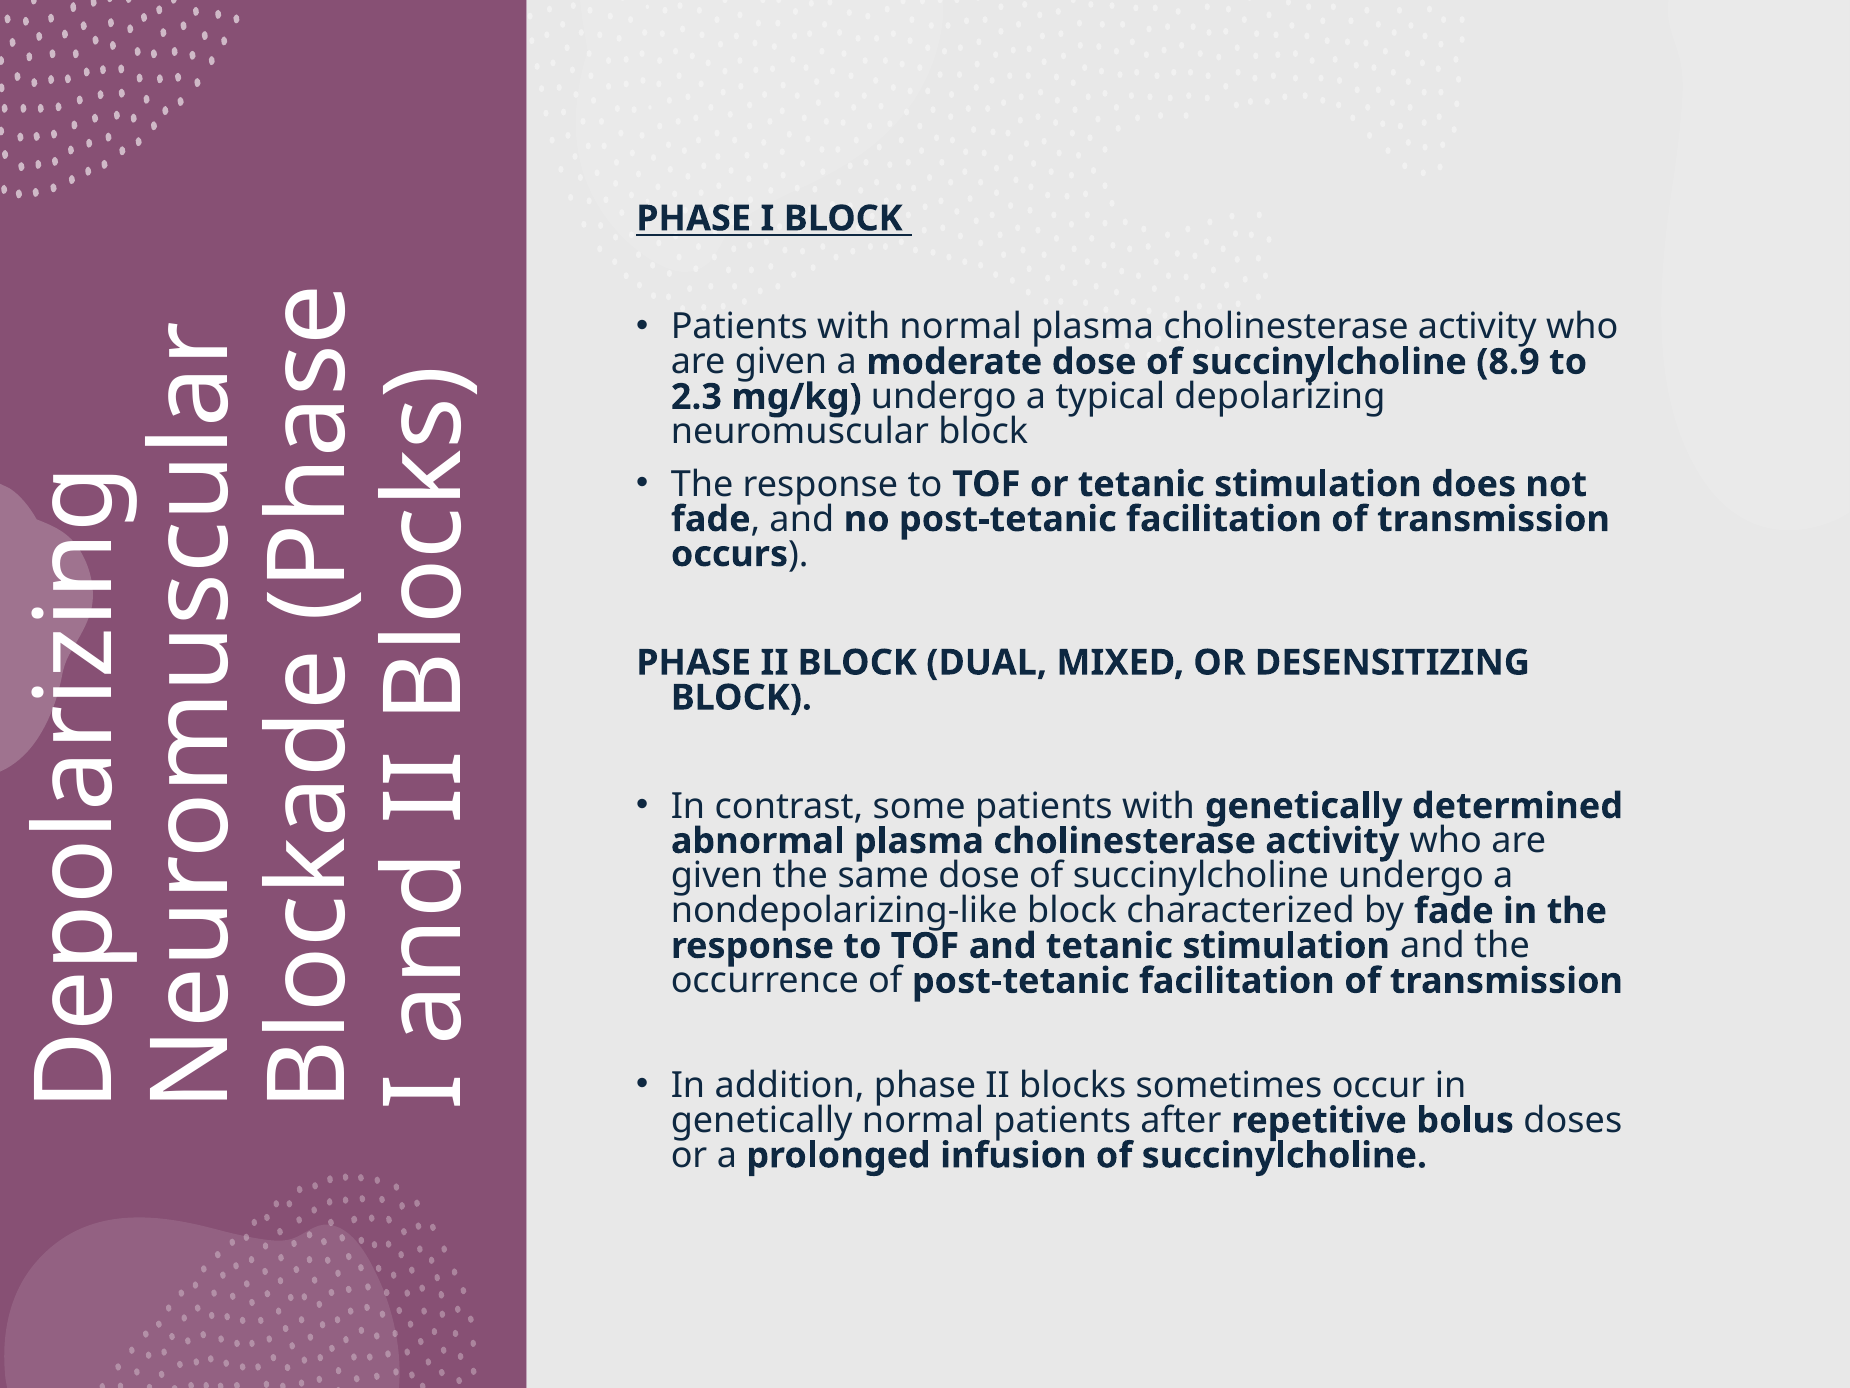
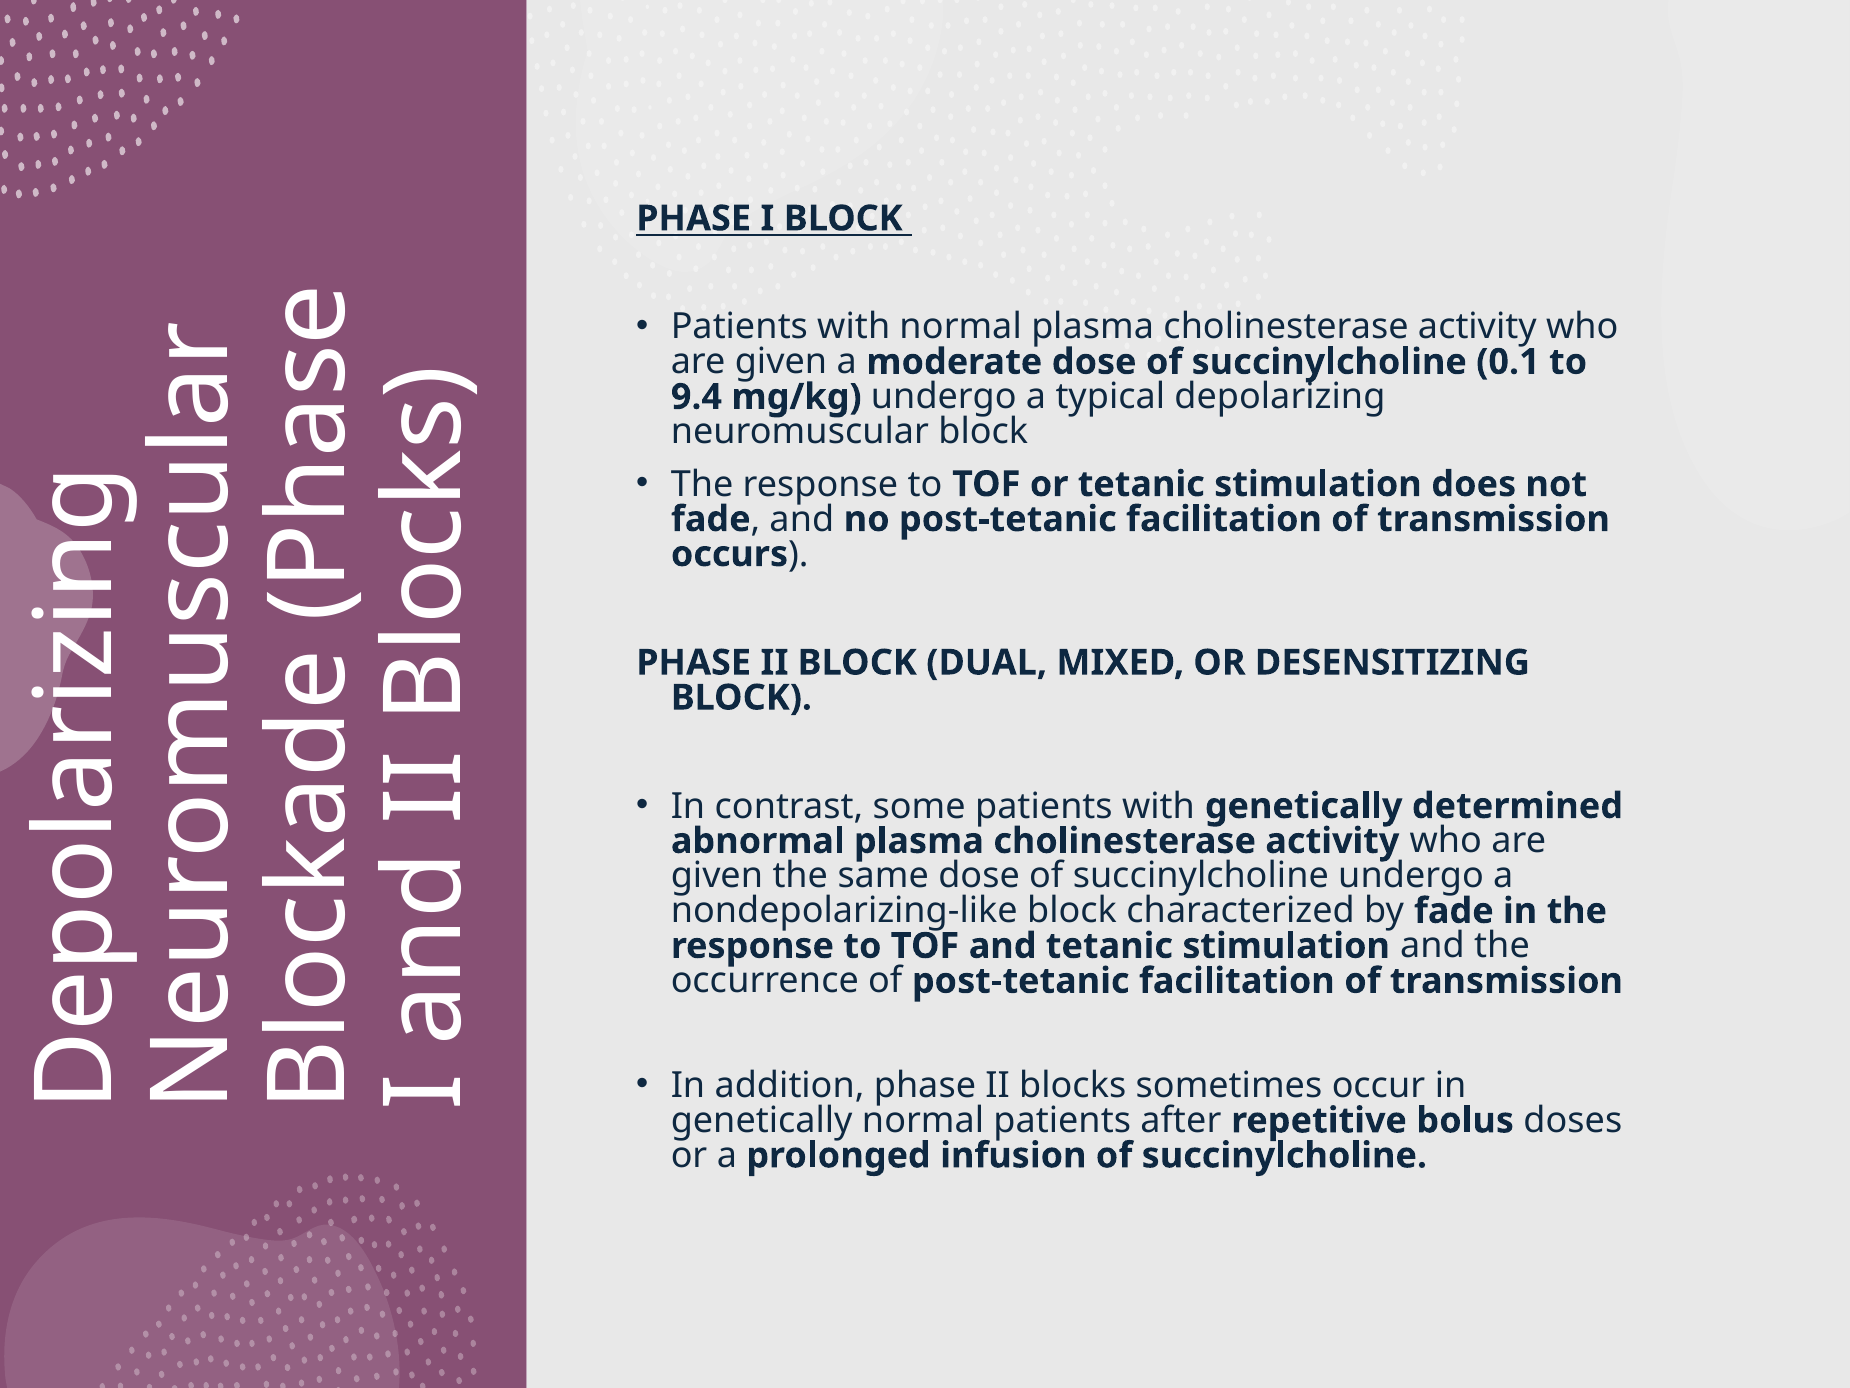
8.9: 8.9 -> 0.1 (1508, 362)
2.3: 2.3 -> 9.4 (696, 397)
